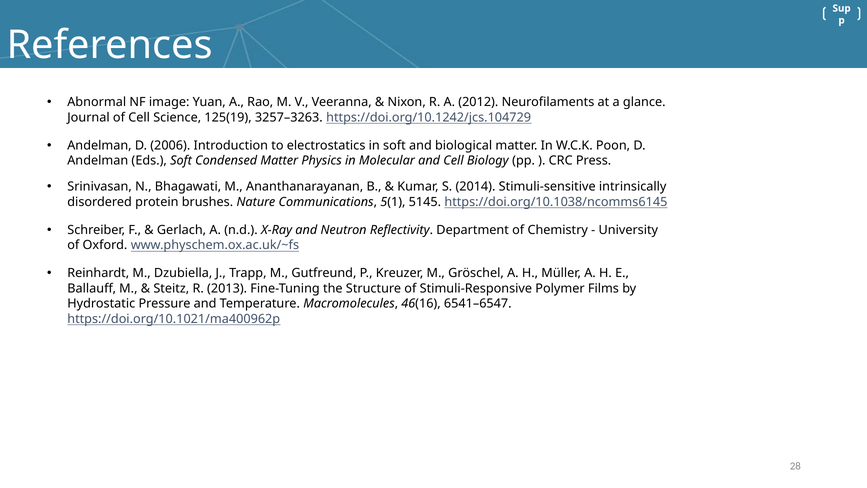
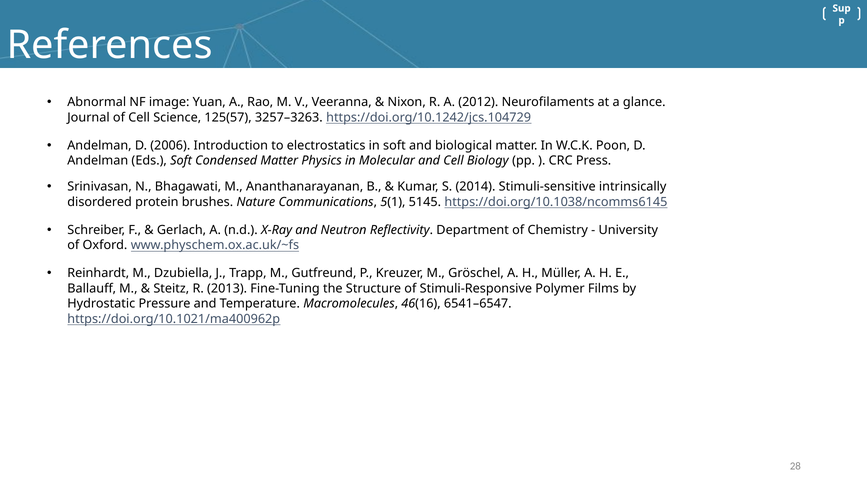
125(19: 125(19 -> 125(57 (228, 117)
